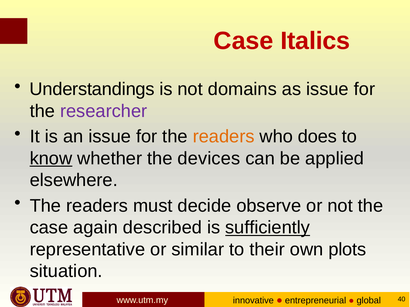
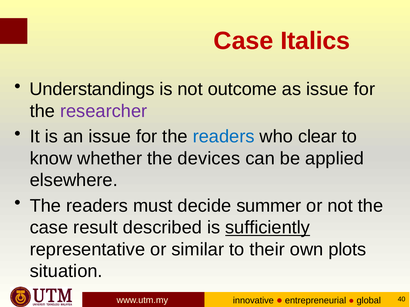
domains: domains -> outcome (242, 89)
readers colour: orange -> blue (224, 137)
does: does -> clear (317, 137)
know underline: present -> none (51, 159)
observe: observe -> summer (269, 206)
again: again -> result (96, 228)
